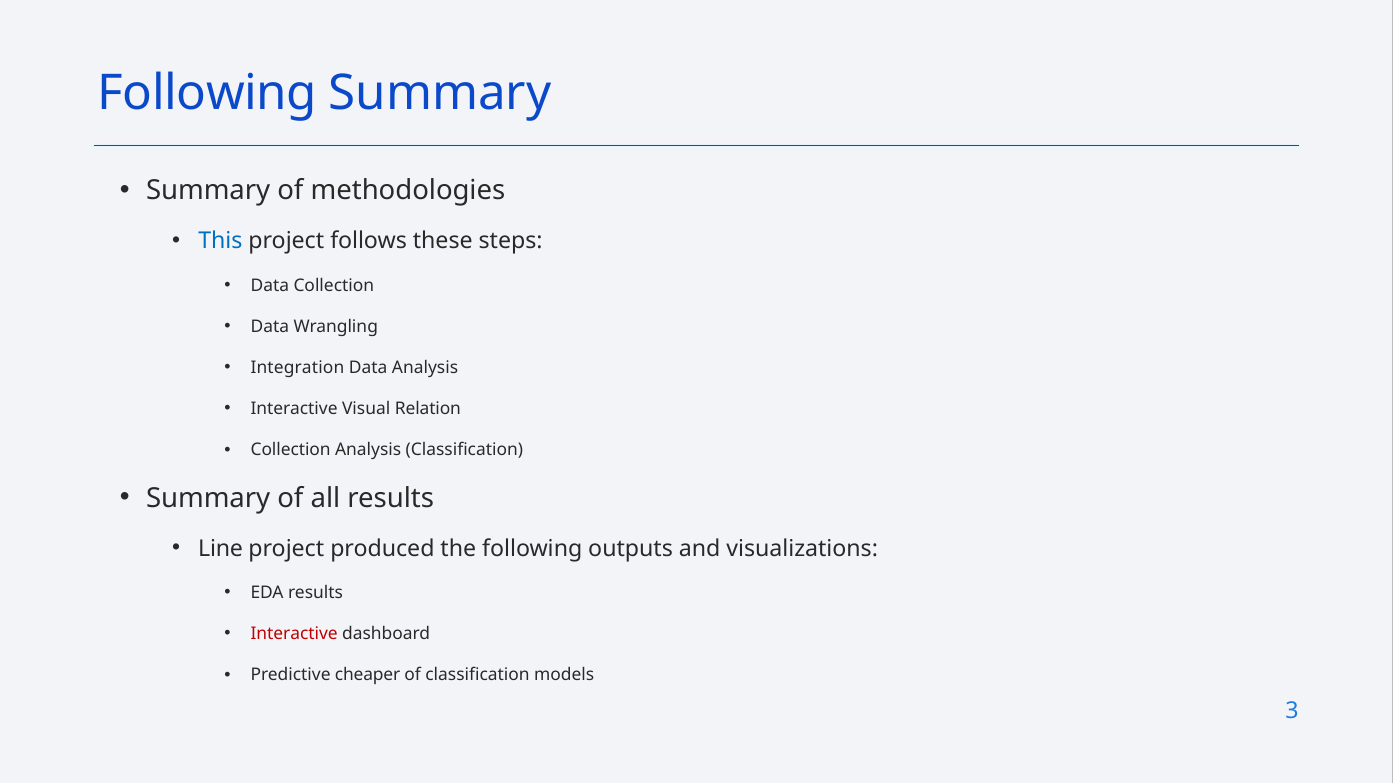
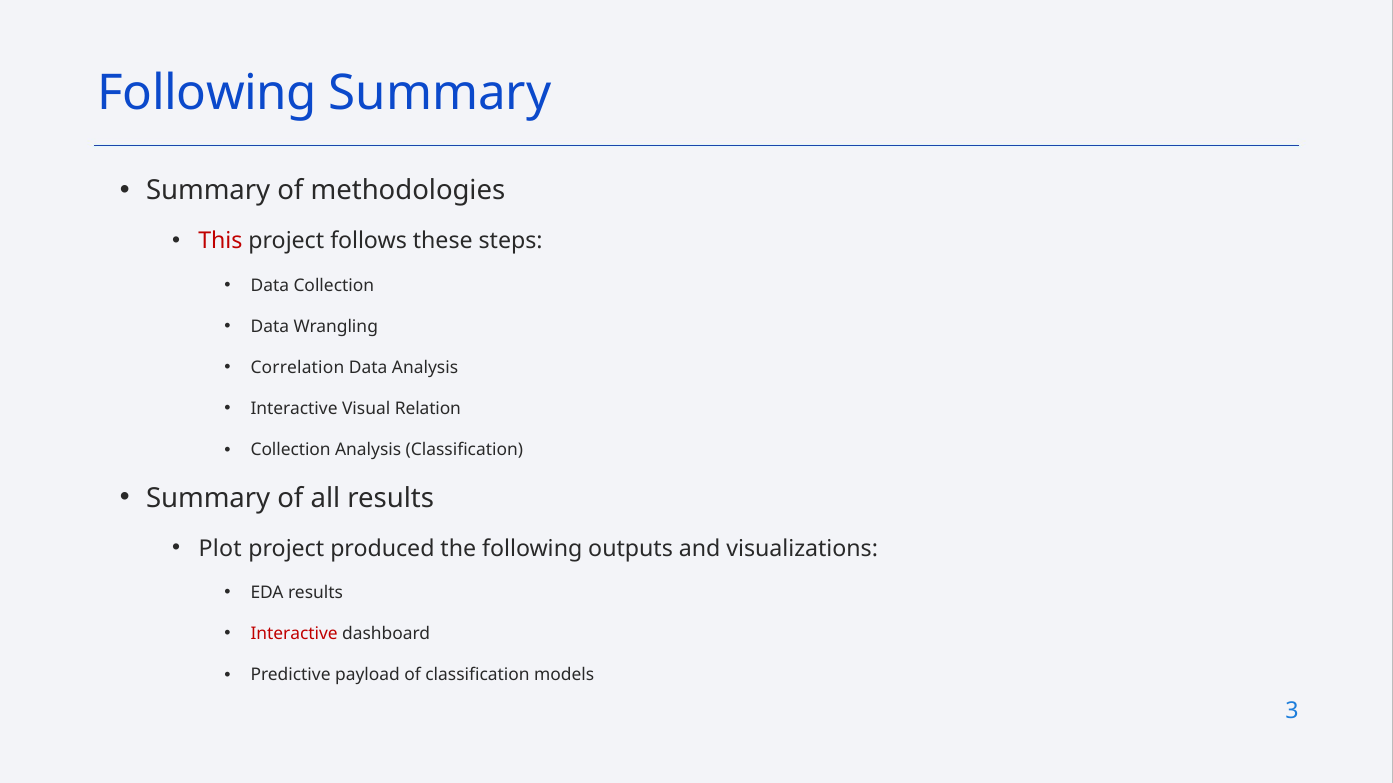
This colour: blue -> red (220, 241)
Integration: Integration -> Correlation (297, 368)
Line: Line -> Plot (220, 549)
cheaper: cheaper -> payload (367, 676)
